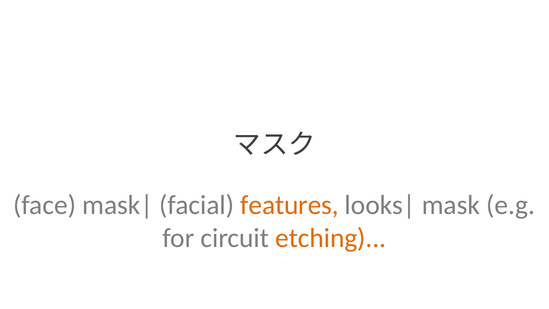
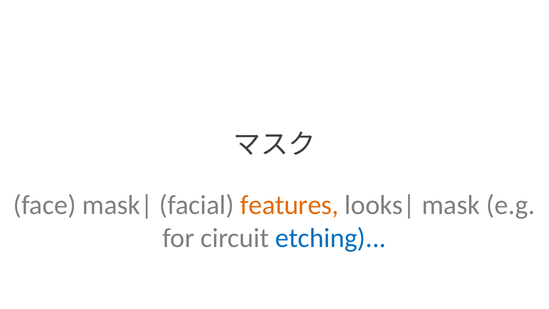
etching colour: orange -> blue (331, 238)
